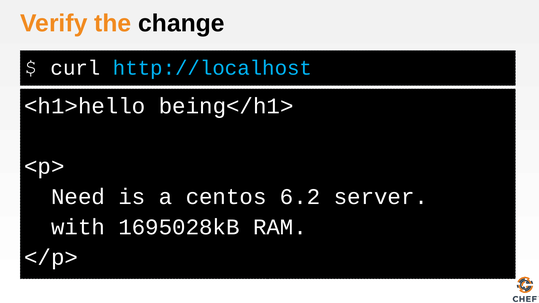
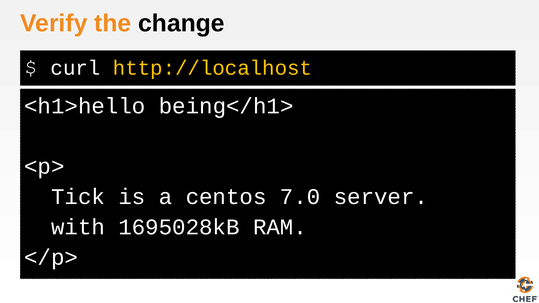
http://localhost colour: light blue -> yellow (213, 68)
Need: Need -> Tick (78, 197)
6.2: 6.2 -> 7.0 (300, 197)
